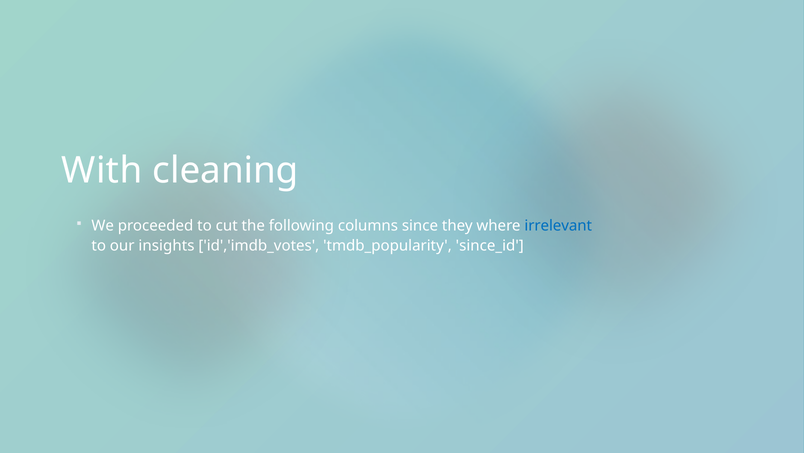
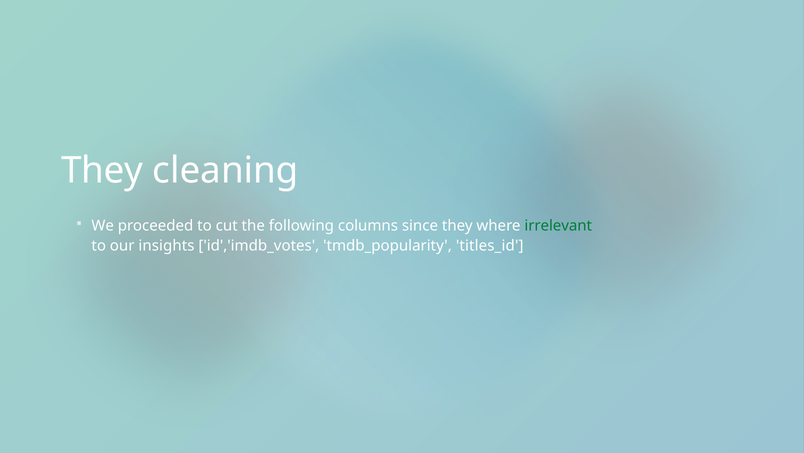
With: With -> They (102, 170)
irrelevant colour: blue -> green (558, 225)
since_id: since_id -> titles_id (490, 245)
